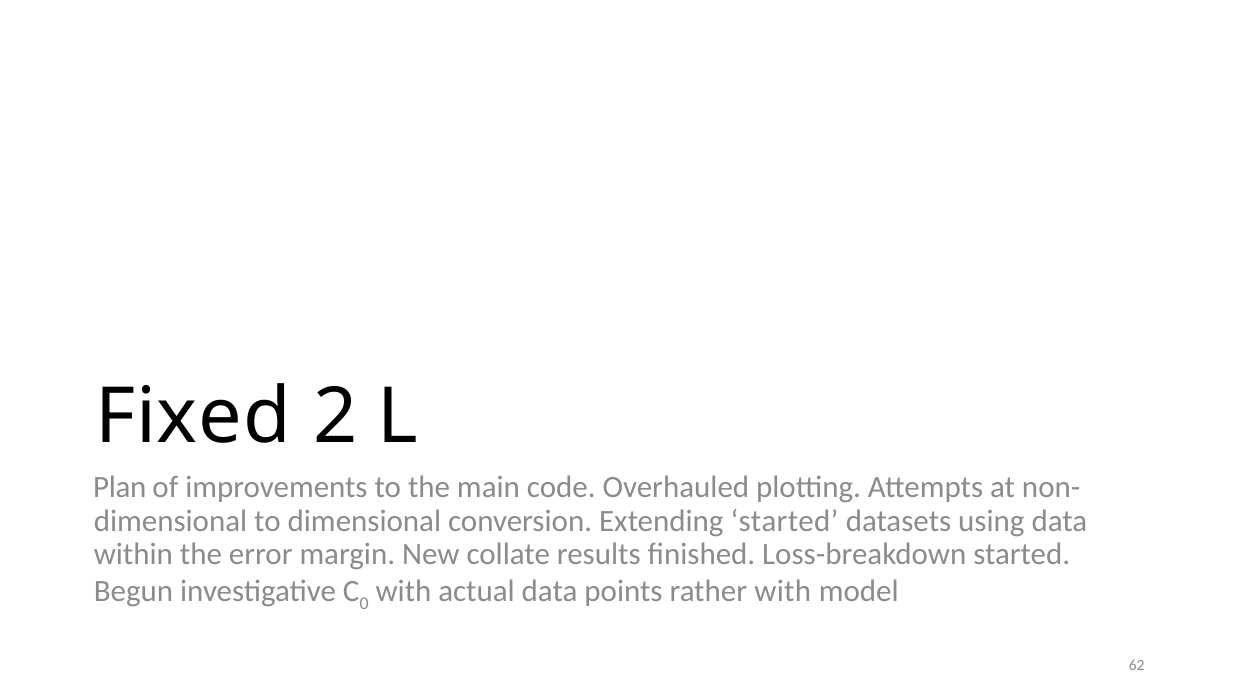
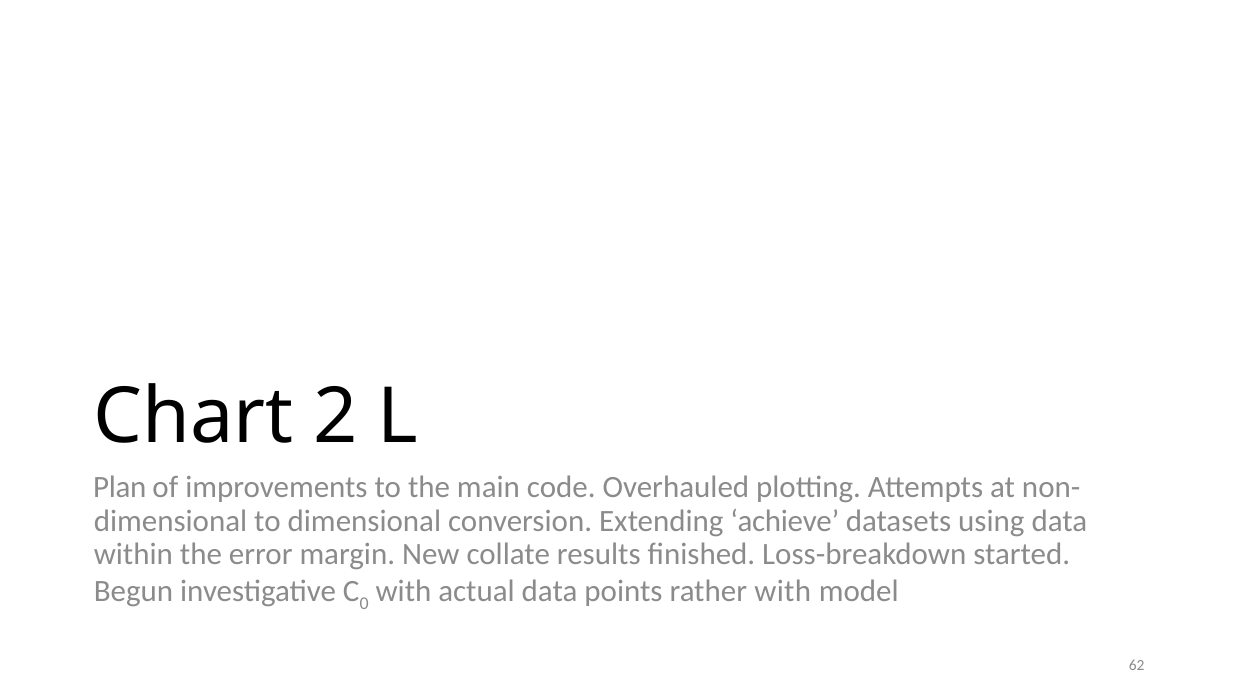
Fixed: Fixed -> Chart (194, 417)
Extending started: started -> achieve (785, 521)
